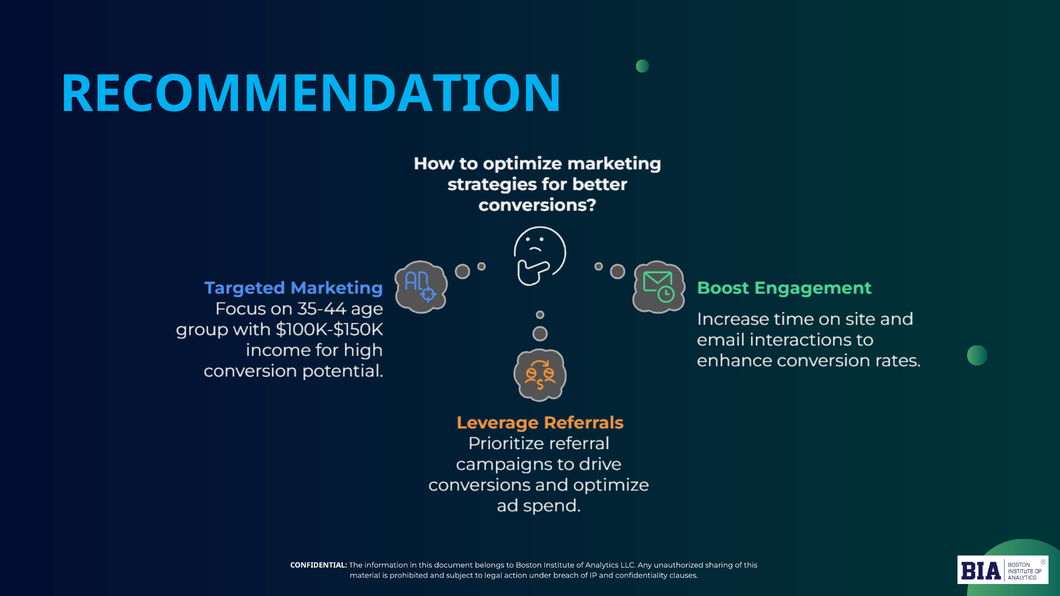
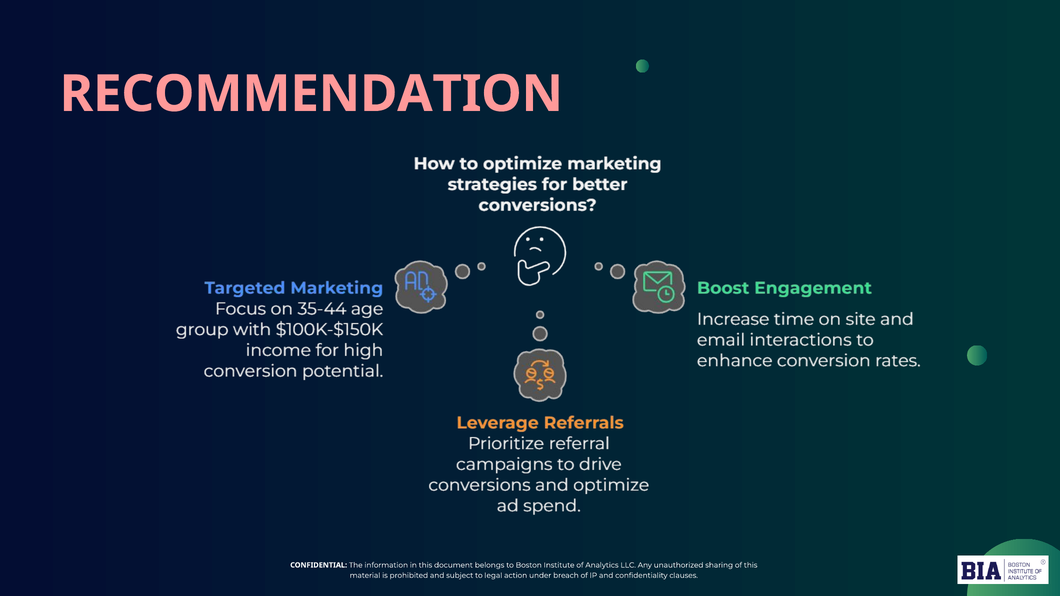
RECOMMENDATION colour: light blue -> pink (311, 94)
